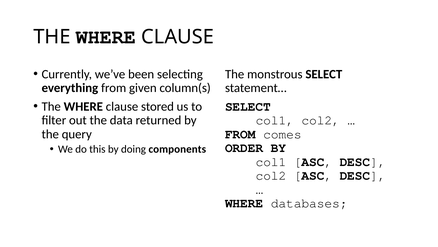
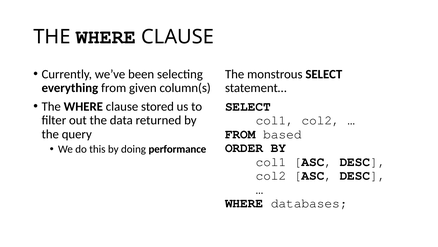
comes: comes -> based (282, 134)
components: components -> performance (177, 149)
